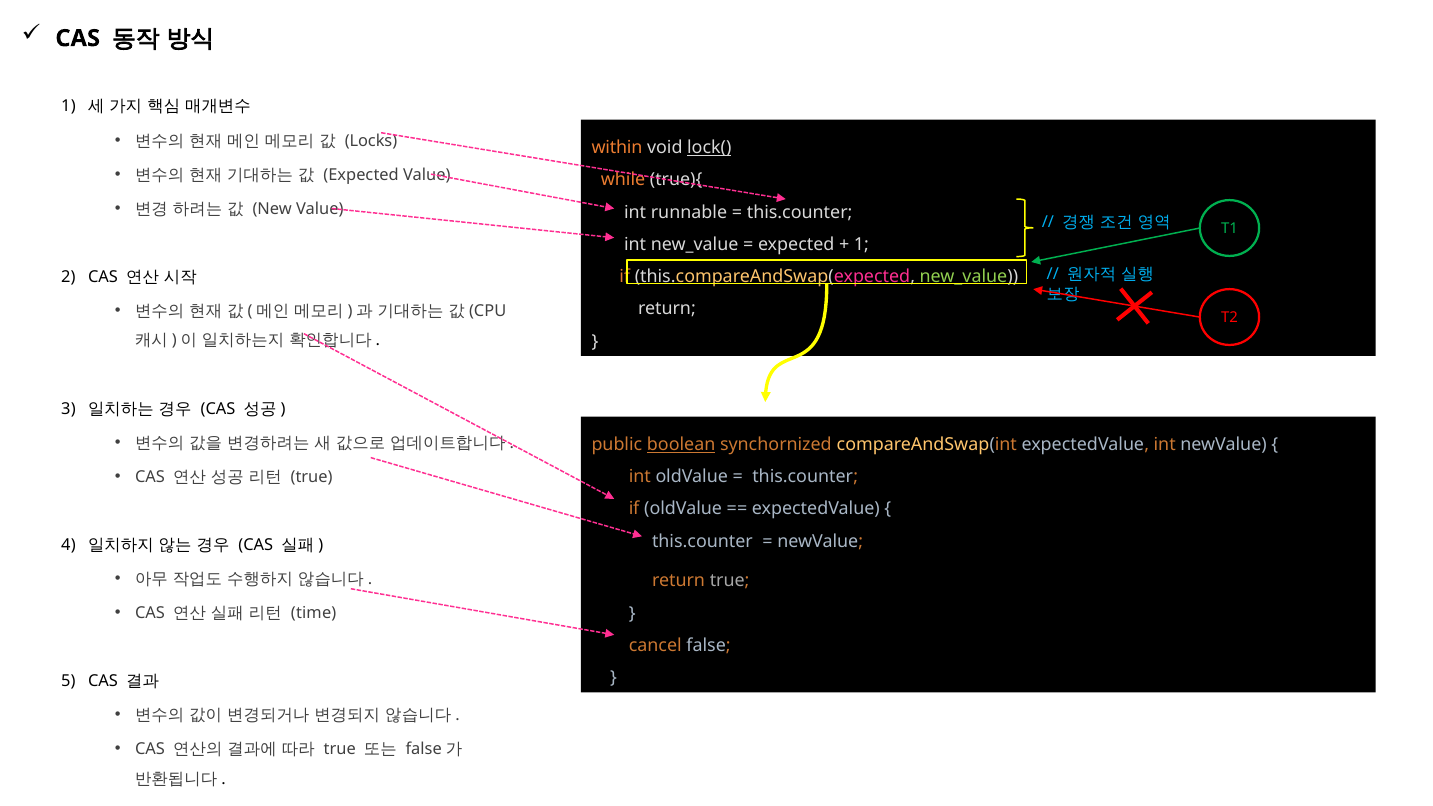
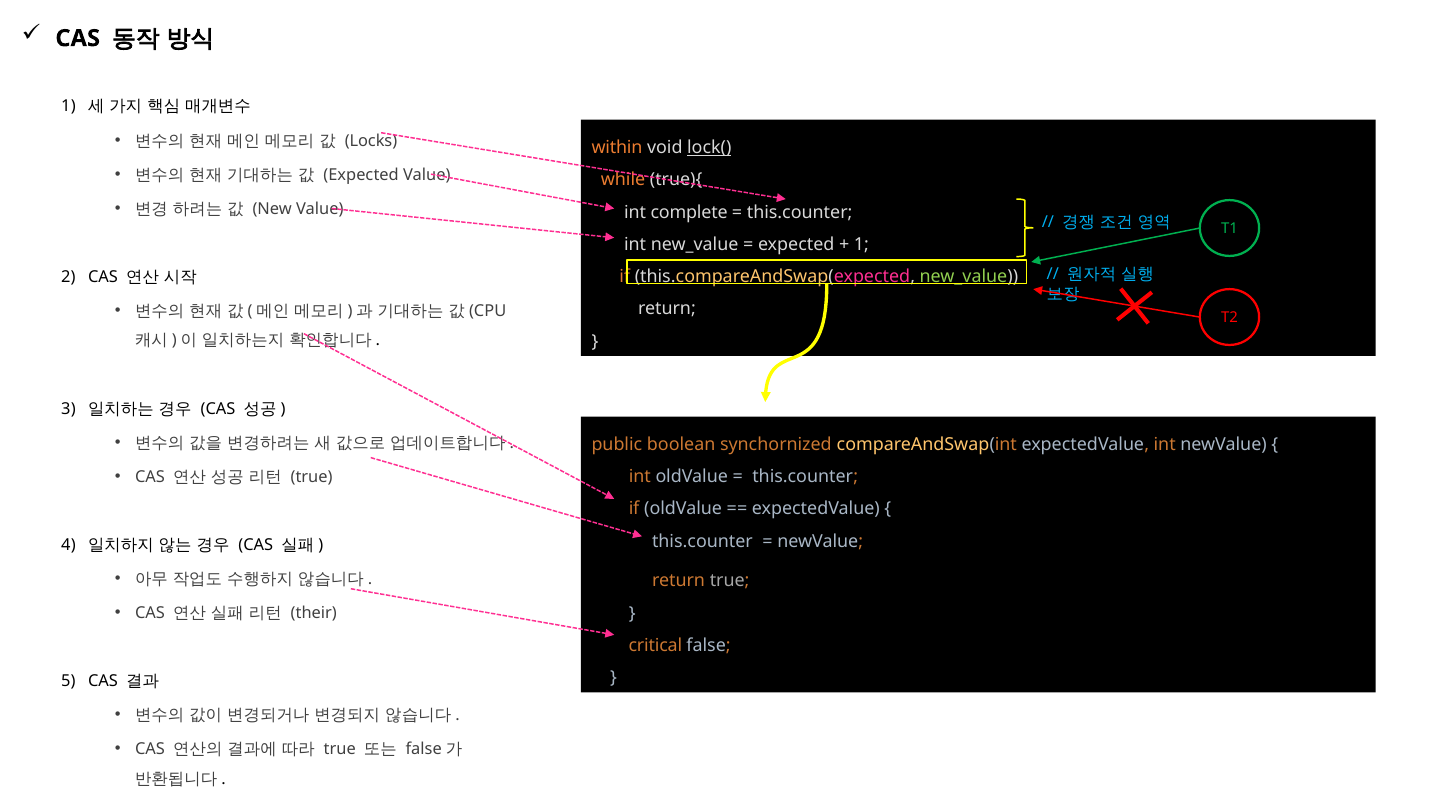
runnable: runnable -> complete (689, 212)
boolean underline: present -> none (681, 445)
time: time -> their (314, 613)
cancel: cancel -> critical (655, 645)
